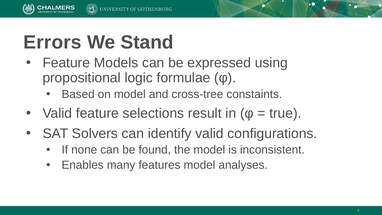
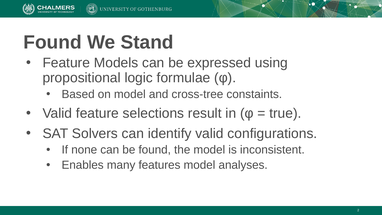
Errors: Errors -> Found (53, 42)
